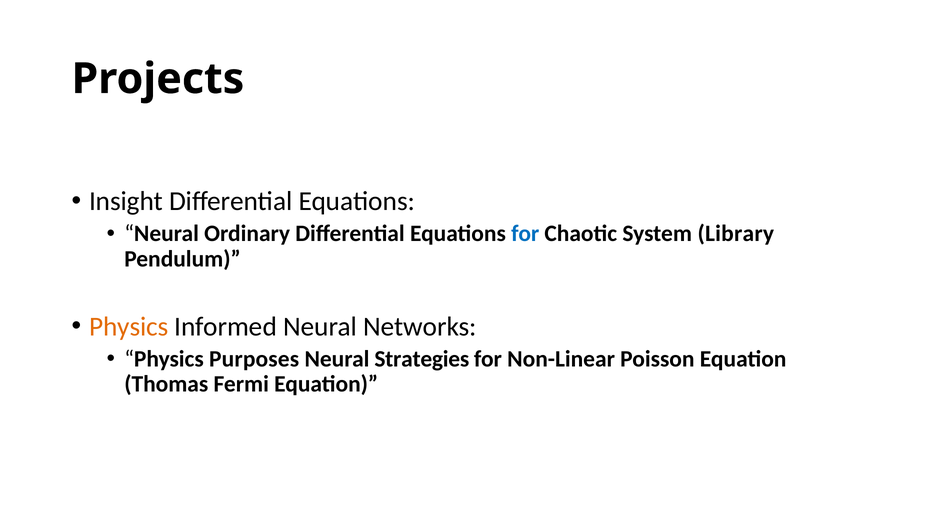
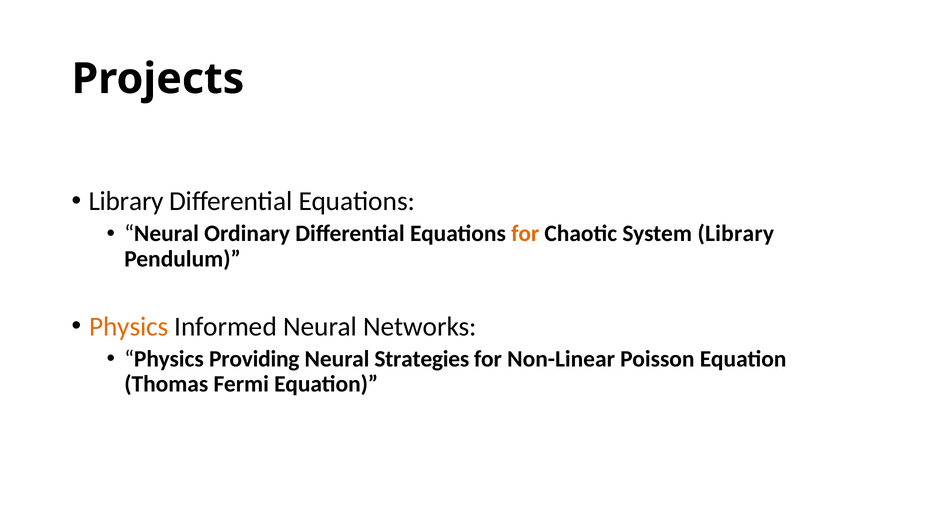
Insight: Insight -> Library (126, 201)
for colour: blue -> orange (525, 234)
Purposes: Purposes -> Providing (254, 359)
